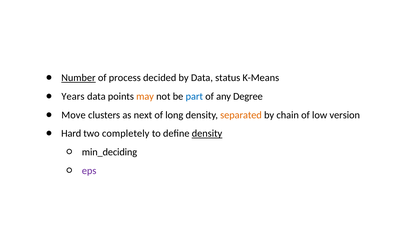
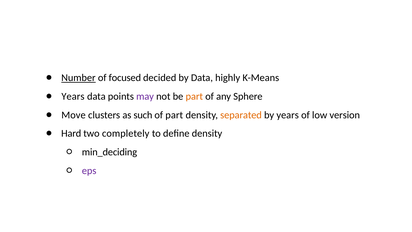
process: process -> focused (125, 78)
status: status -> highly (228, 78)
may colour: orange -> purple (145, 96)
part colour: blue -> orange (194, 96)
Degree: Degree -> Sphere (248, 96)
next: next -> such (143, 115)
of long: long -> part (174, 115)
by chain: chain -> years (288, 115)
density underline: present -> none (207, 133)
